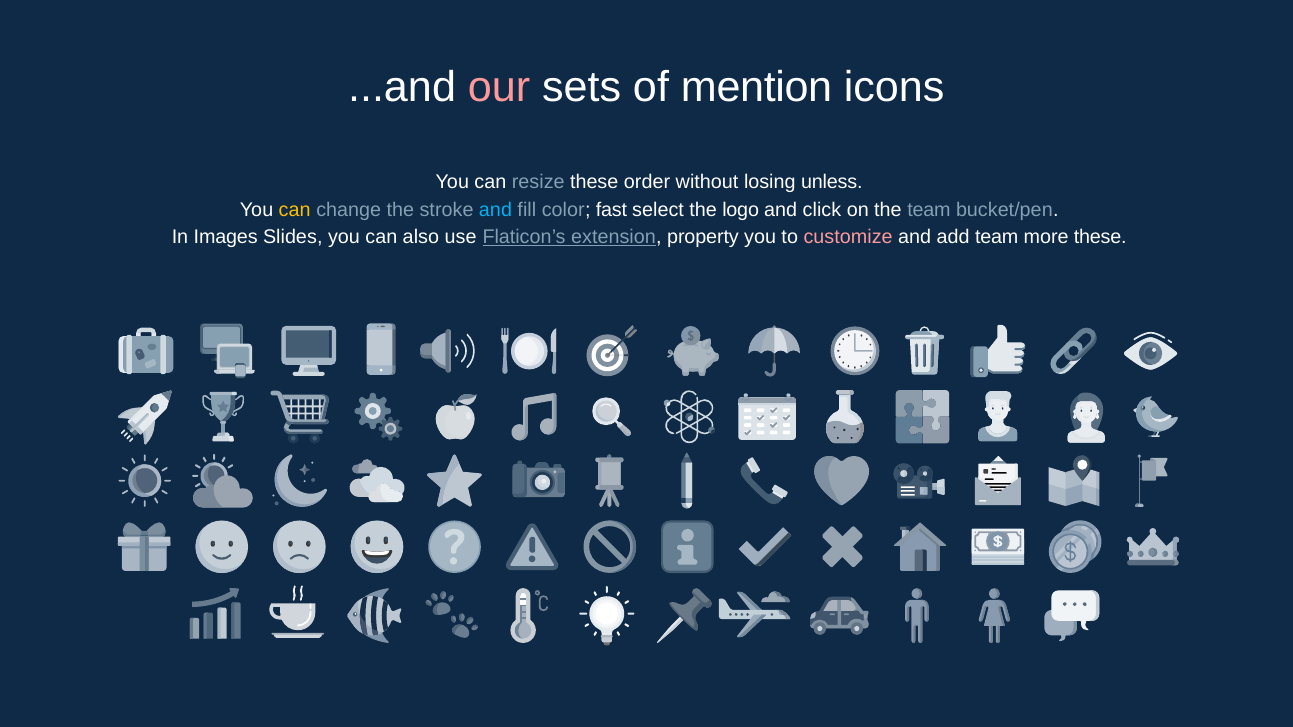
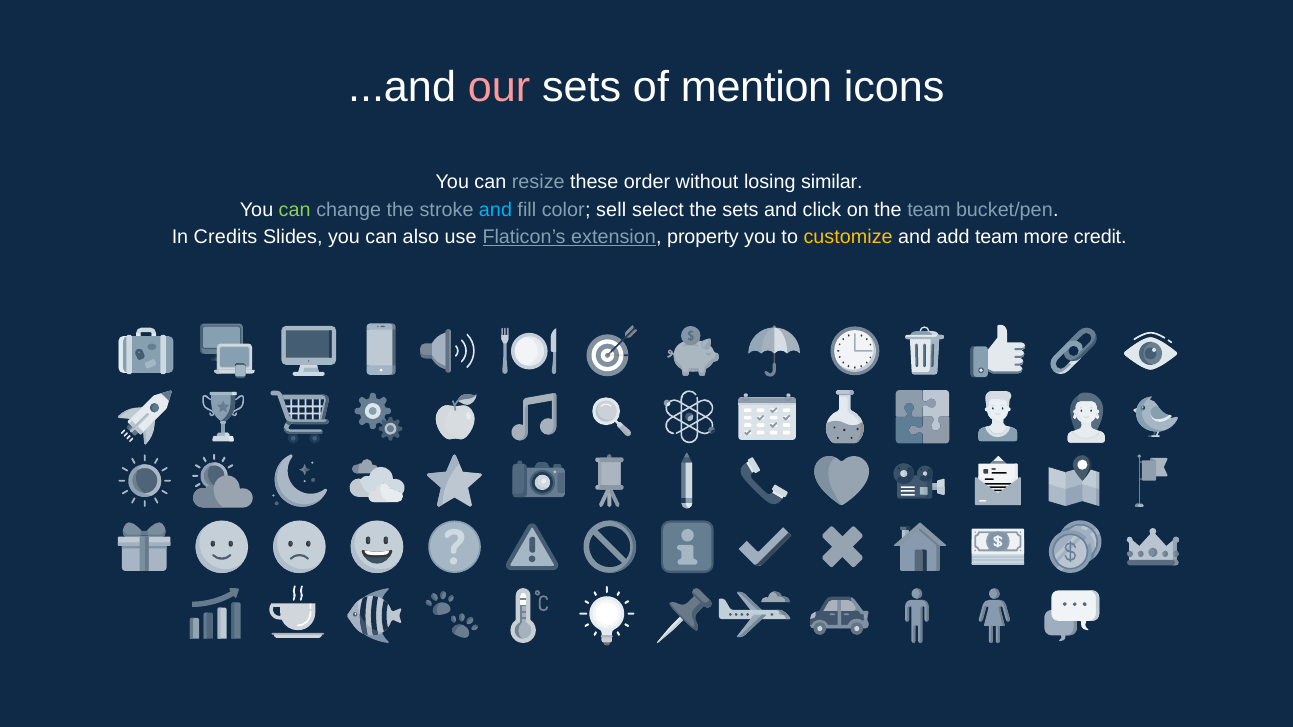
unless: unless -> similar (832, 182)
can colour: yellow -> light green (295, 210)
fast: fast -> sell (611, 210)
the logo: logo -> sets (741, 210)
Images: Images -> Credits (226, 237)
customize colour: pink -> yellow (848, 237)
more these: these -> credit (1100, 237)
